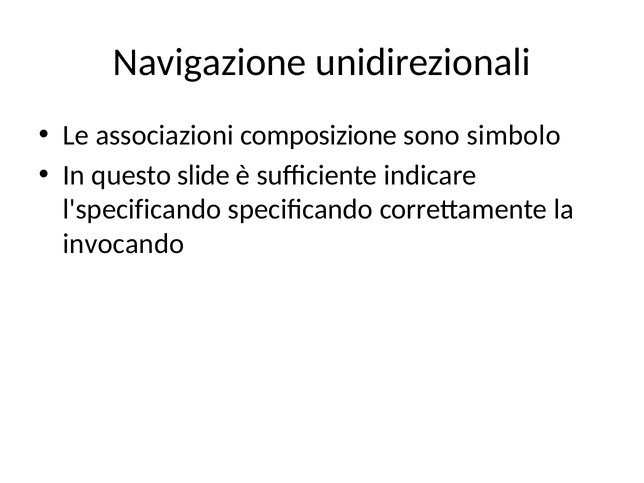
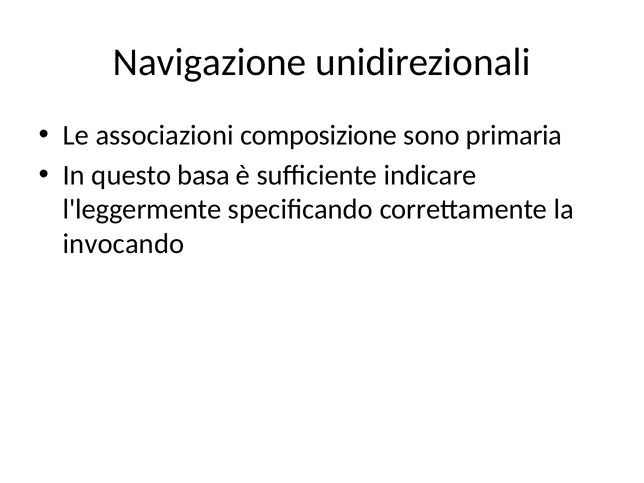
simbolo: simbolo -> primaria (514, 135)
slide: slide -> basa (204, 175)
l'specificando: l'specificando -> l'leggermente (142, 210)
